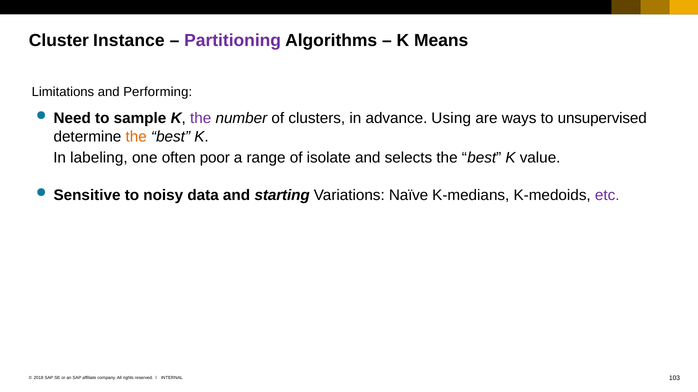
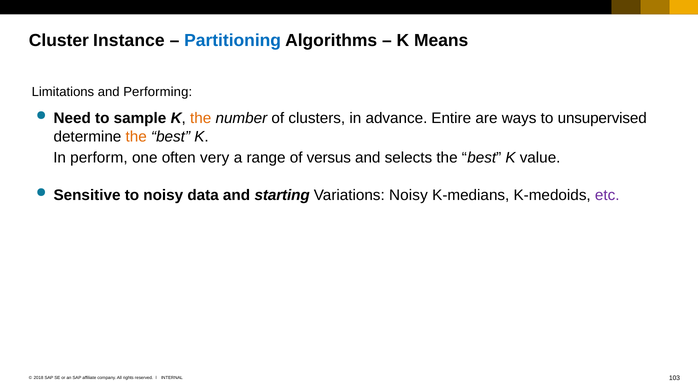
Partitioning colour: purple -> blue (233, 41)
the colour: purple -> orange (201, 118)
Using: Using -> Entire (451, 118)
labeling: labeling -> perform (99, 158)
poor: poor -> very (215, 158)
isolate: isolate -> versus (329, 158)
Variations Naïve: Naïve -> Noisy (408, 195)
